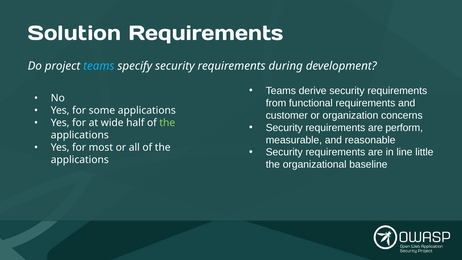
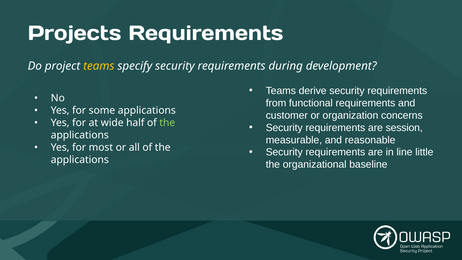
Solution: Solution -> Projects (75, 33)
teams colour: light blue -> yellow (99, 66)
perform: perform -> session (404, 128)
